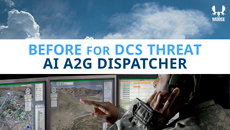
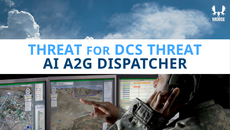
BEFORE: BEFORE -> THREAT (55, 50)
